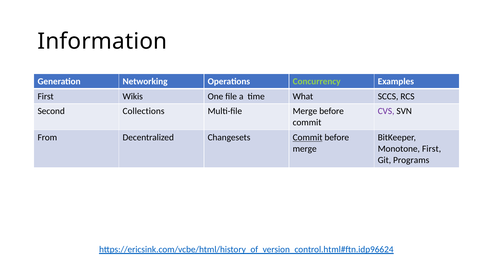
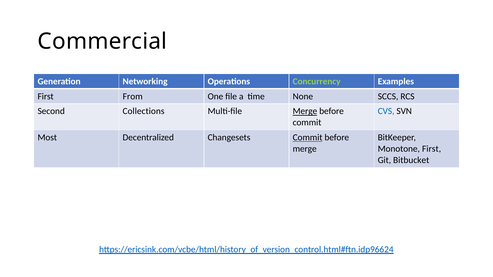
Information: Information -> Commercial (102, 41)
Wikis: Wikis -> From (133, 96)
What: What -> None (303, 96)
Merge underline: none -> present (305, 111)
CVS colour: purple -> blue (386, 111)
From: From -> Most (47, 138)
Programs: Programs -> Bitbucket (411, 160)
